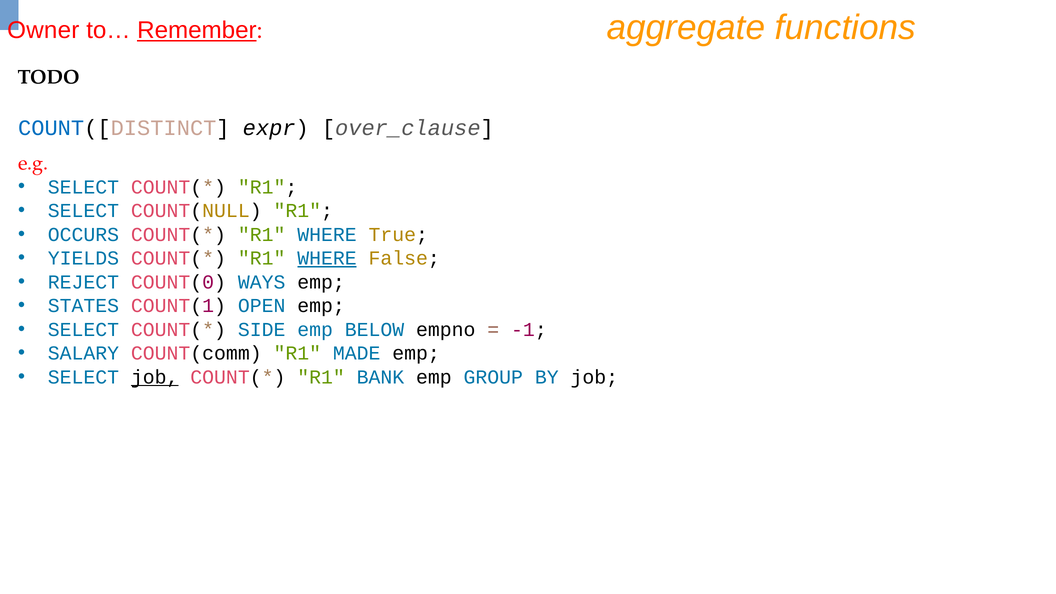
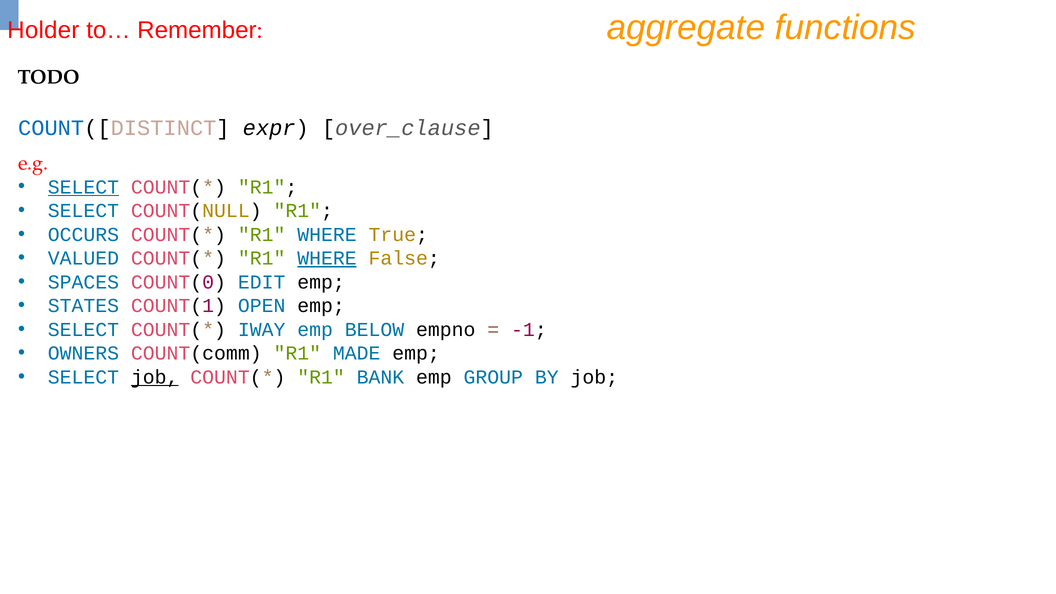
Owner: Owner -> Holder (43, 30)
Remember underline: present -> none (197, 30)
SELECT underline: none -> present (83, 187)
YIELDS: YIELDS -> VALUED (83, 258)
REJECT: REJECT -> SPACES (83, 282)
WAYS: WAYS -> EDIT (262, 282)
SIDE: SIDE -> IWAY (262, 330)
SALARY: SALARY -> OWNERS (83, 353)
